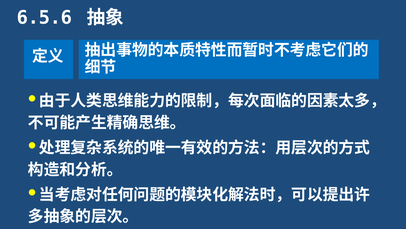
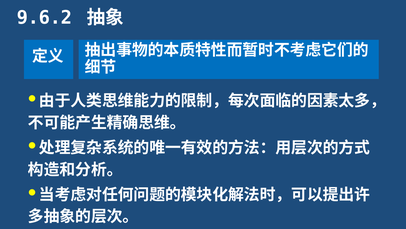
6.5.6: 6.5.6 -> 9.6.2 (45, 18)
